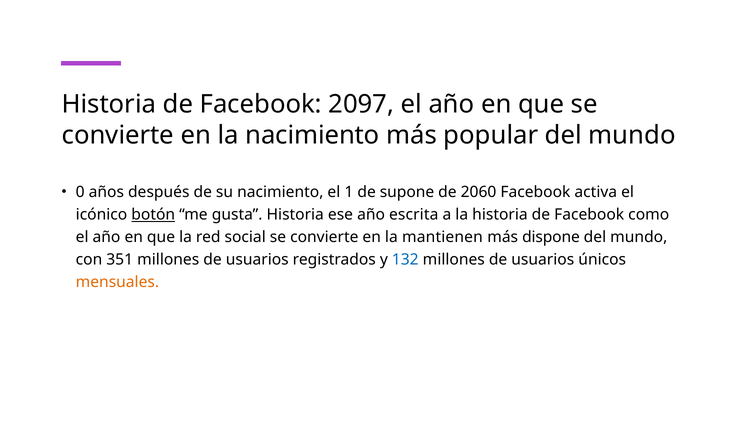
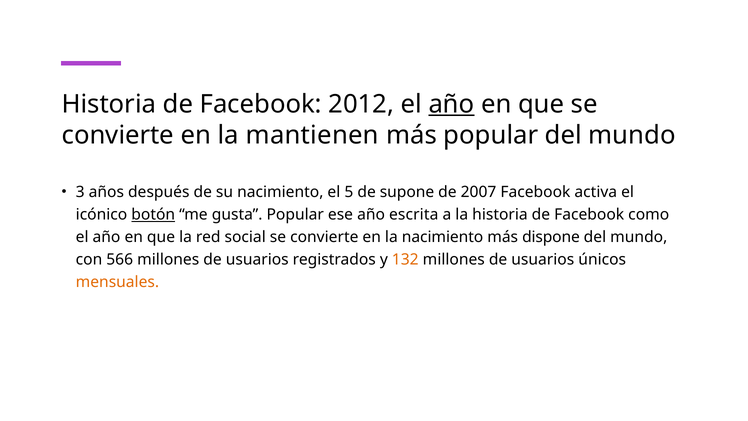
2097: 2097 -> 2012 (361, 104)
año underline: none -> present (451, 104)
la nacimiento: nacimiento -> mantienen (312, 135)
0: 0 -> 3 (80, 192)
1: 1 -> 5 (349, 192)
2060: 2060 -> 2007 (479, 192)
gusta Historia: Historia -> Popular (295, 214)
la mantienen: mantienen -> nacimiento (443, 237)
351: 351 -> 566 (120, 259)
132 colour: blue -> orange (405, 259)
